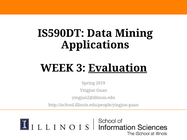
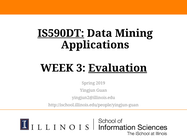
IS590DT underline: none -> present (61, 33)
